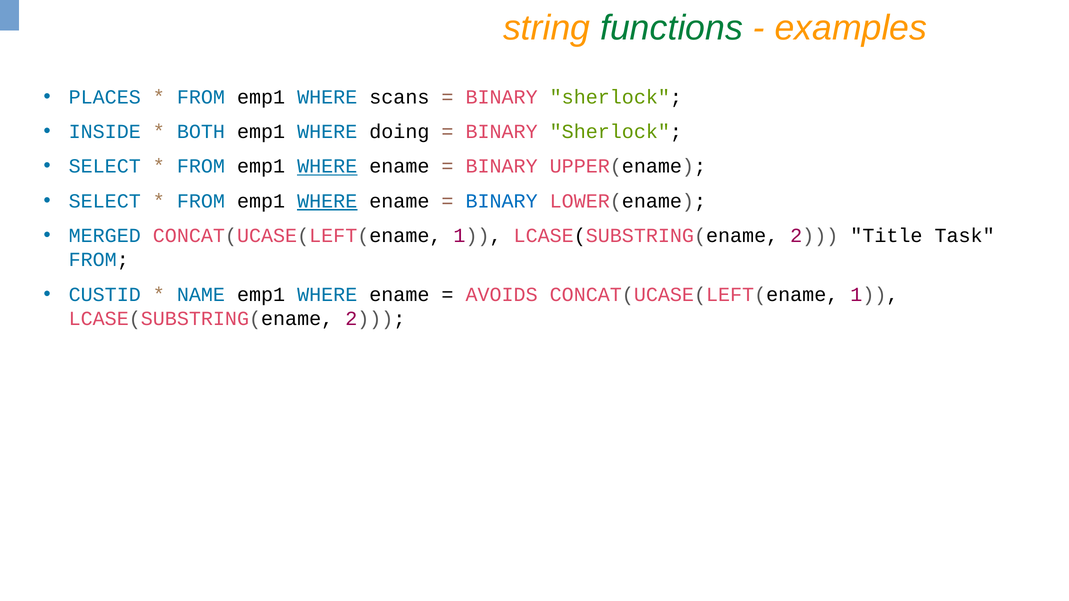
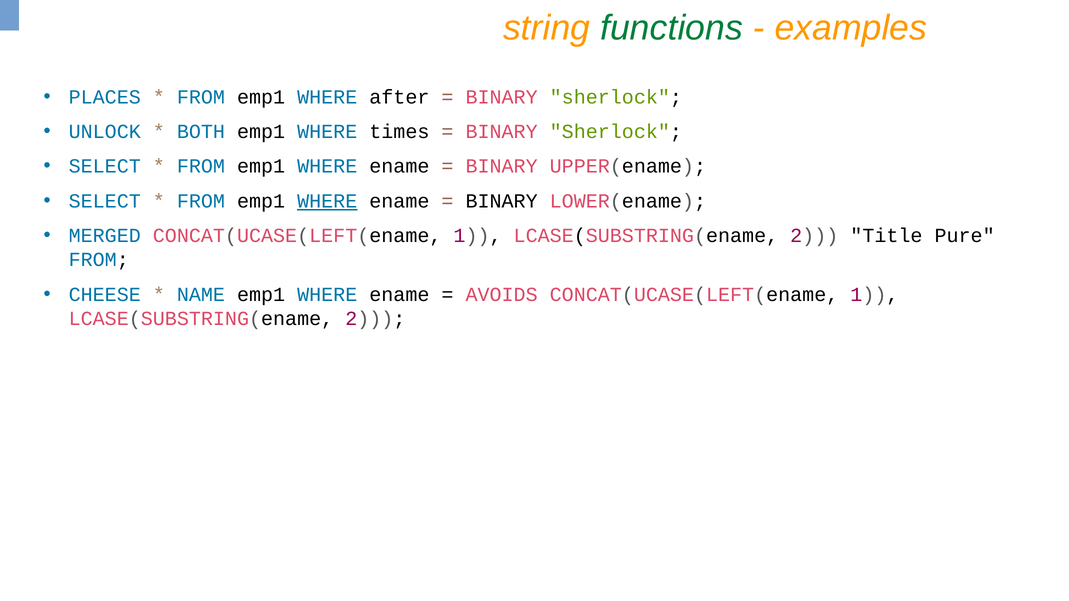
scans: scans -> after (399, 97)
INSIDE: INSIDE -> UNLOCK (105, 132)
doing: doing -> times (399, 132)
WHERE underline: present -> none (327, 166)
BINARY colour: blue -> black (502, 201)
Task: Task -> Pure (965, 236)
CUSTID: CUSTID -> CHEESE (105, 295)
